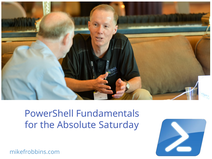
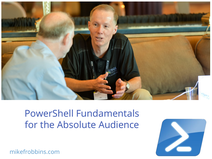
Saturday: Saturday -> Audience (119, 125)
